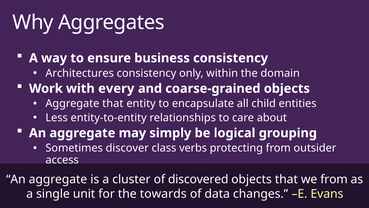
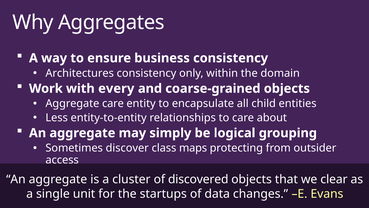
Aggregate that: that -> care (113, 103)
verbs: verbs -> maps (193, 148)
we from: from -> clear (334, 179)
towards: towards -> startups (163, 193)
